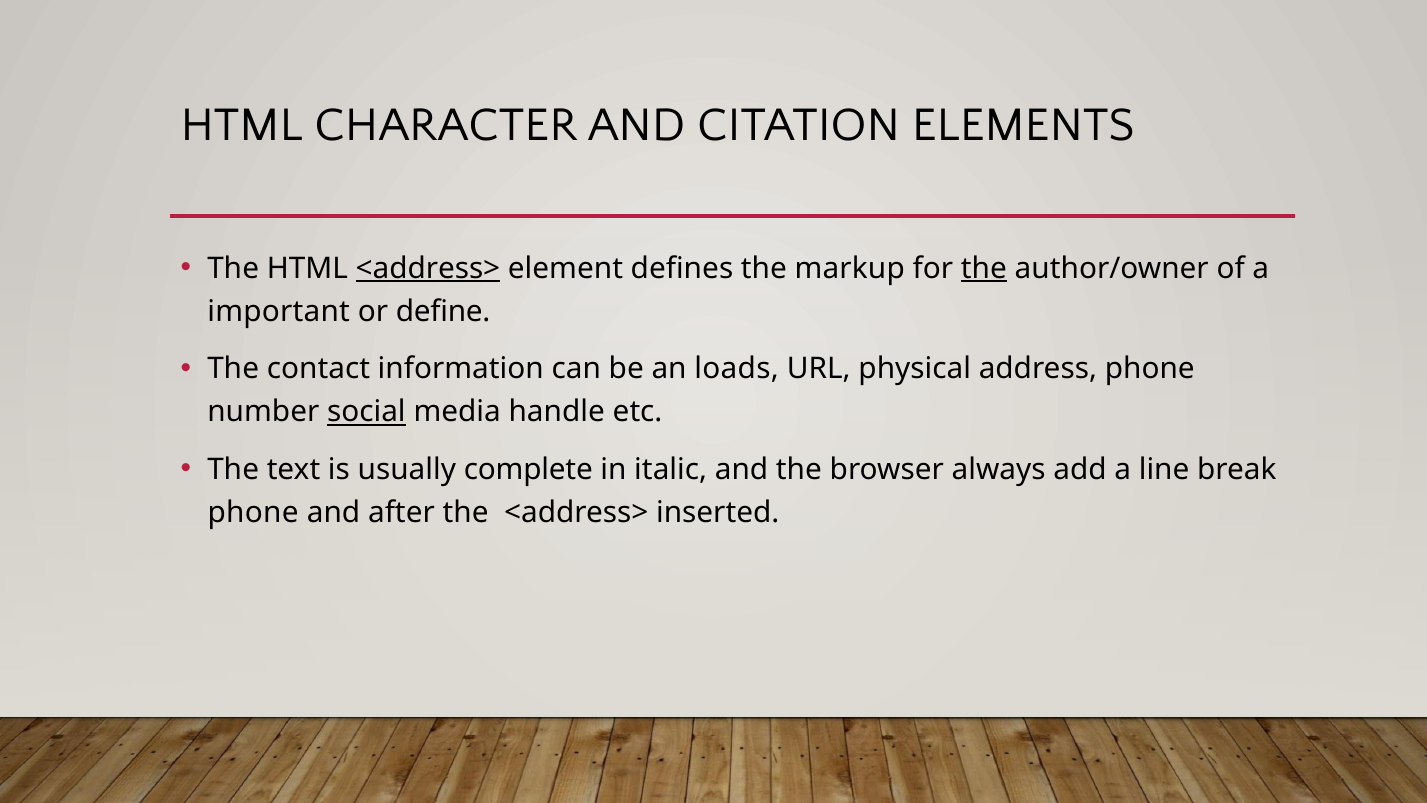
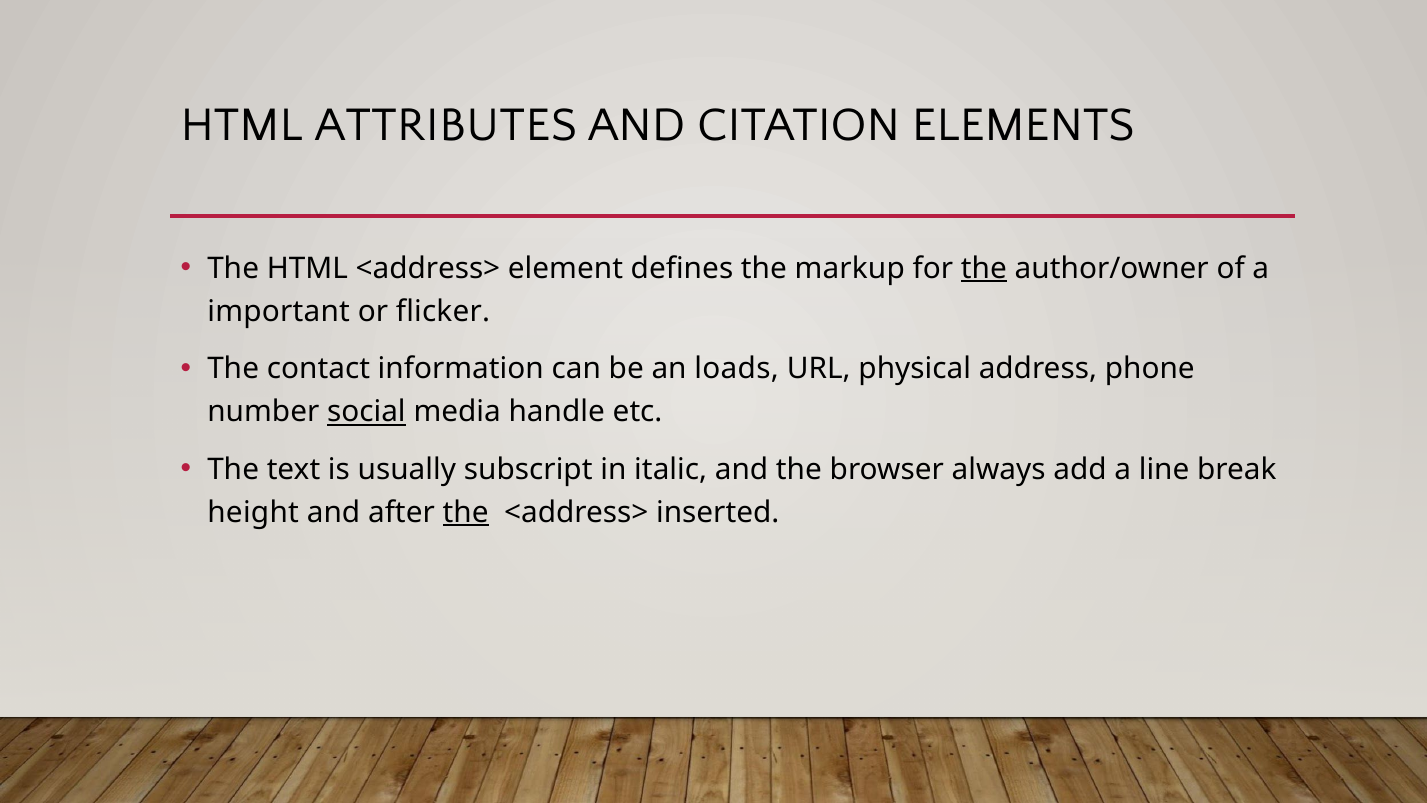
CHARACTER: CHARACTER -> ATTRIBUTES (446, 125)
<address> underline: present -> none (428, 268)
define: define -> flicker (443, 311)
complete: complete -> subscript (528, 470)
phone: phone -> height (253, 512)
the underline: none -> present (466, 512)
